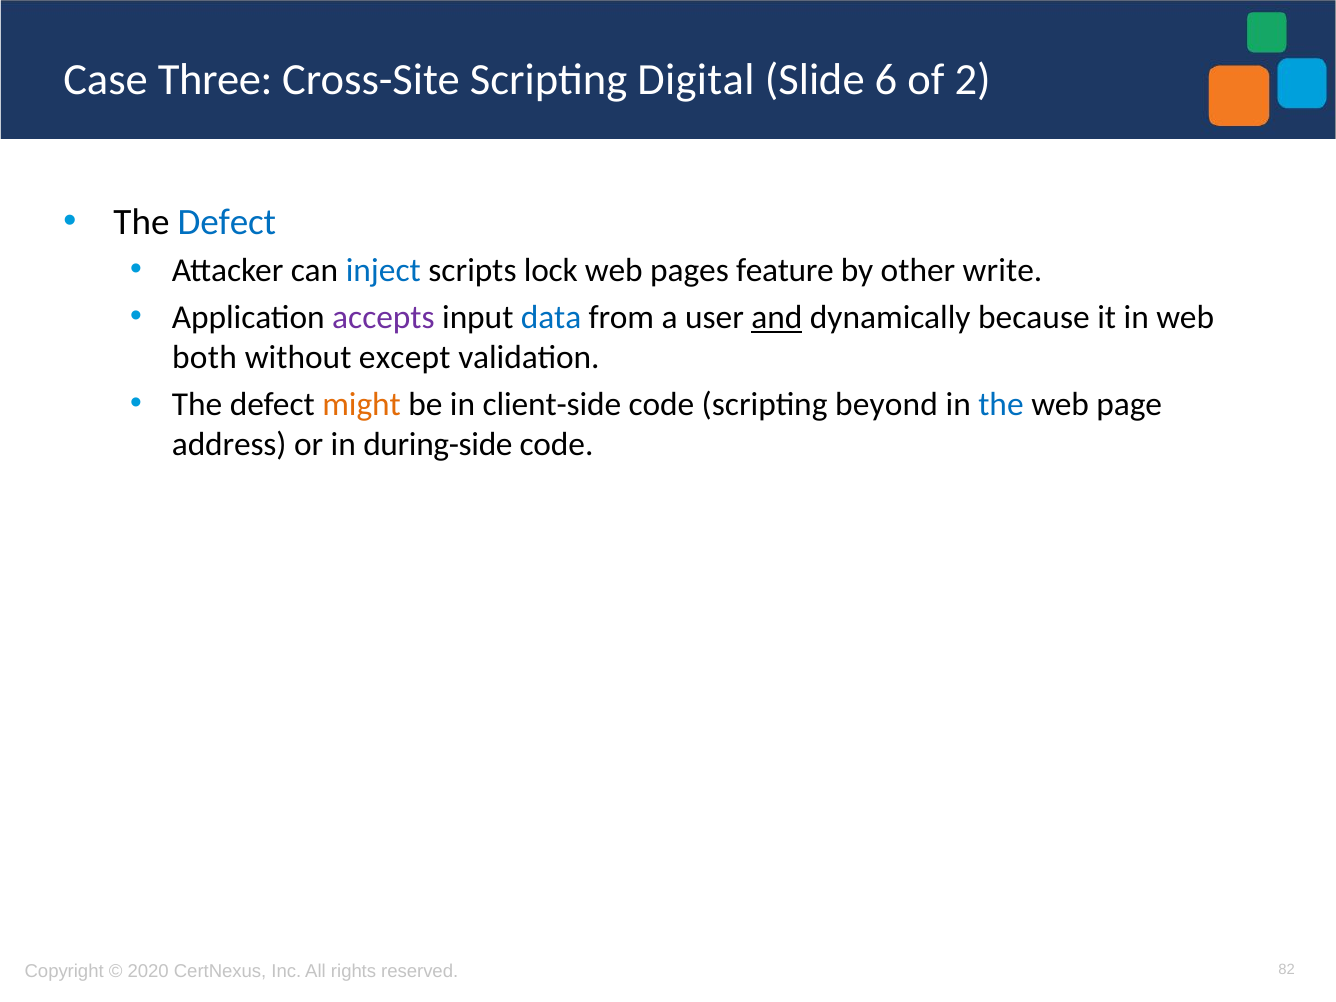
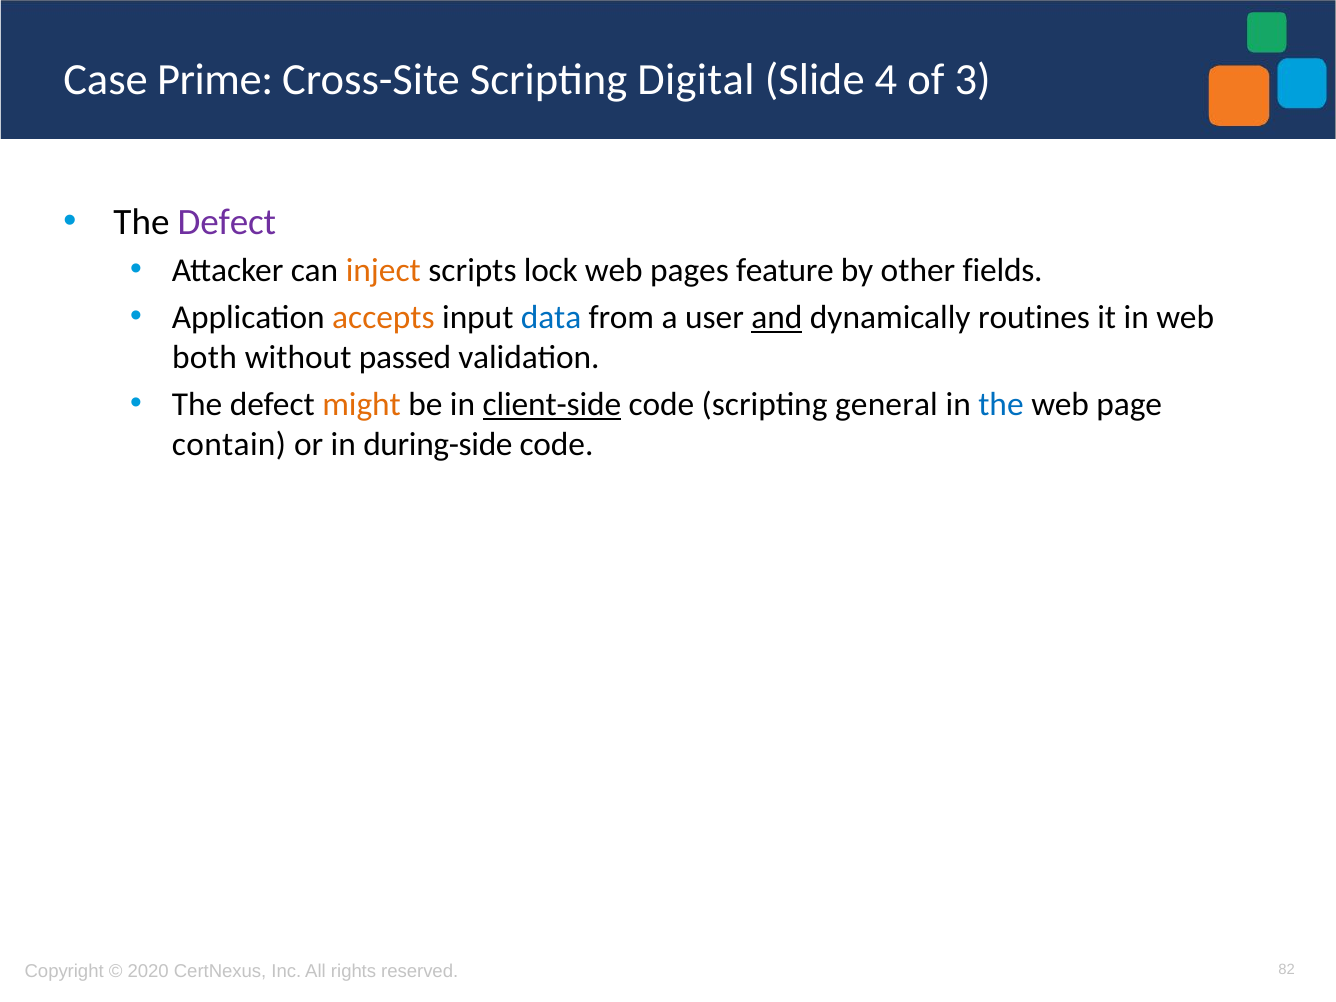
Three: Three -> Prime (215, 79)
6: 6 -> 4 (886, 79)
2: 2 -> 3 (973, 79)
Defect colour: blue -> purple (227, 222)
inject colour: blue -> orange (383, 271)
write: write -> fields (1003, 271)
accepts colour: purple -> orange (383, 317)
because: because -> routines (1034, 317)
except: except -> passed (405, 357)
client-side underline: none -> present (552, 404)
beyond: beyond -> general (886, 404)
address: address -> contain (229, 444)
